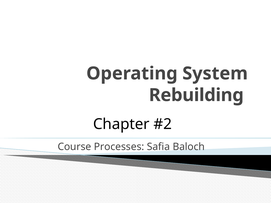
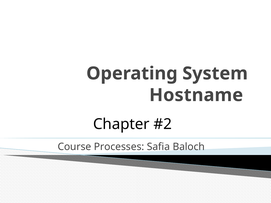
Rebuilding: Rebuilding -> Hostname (196, 95)
